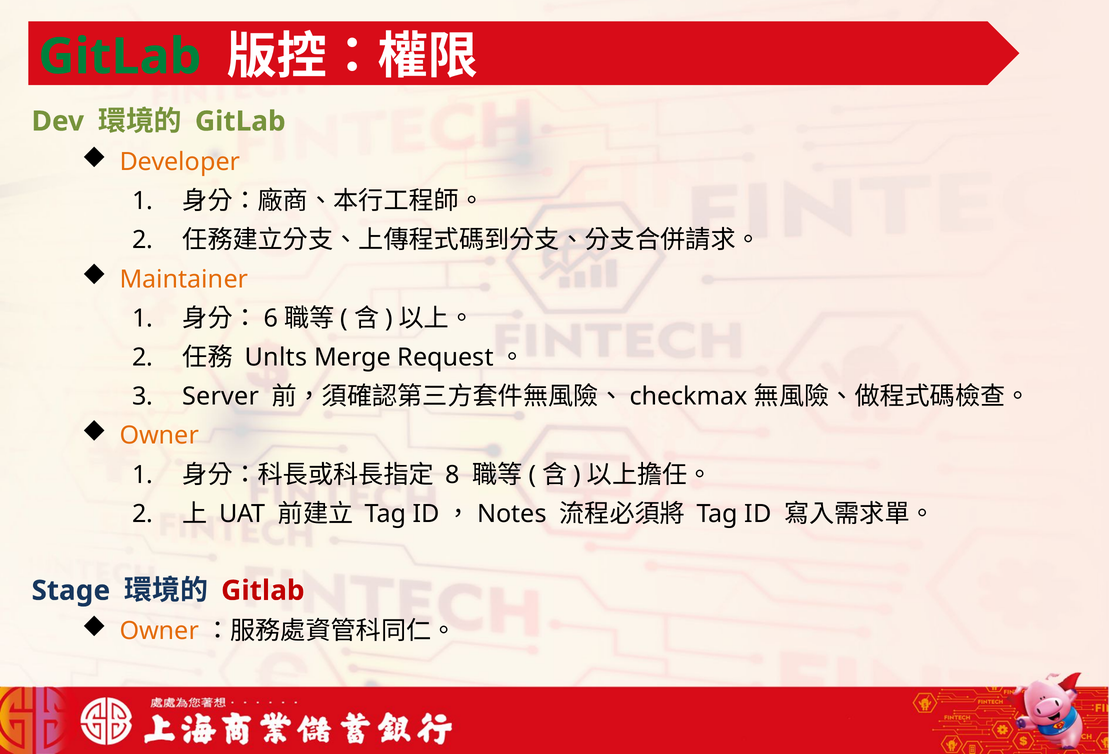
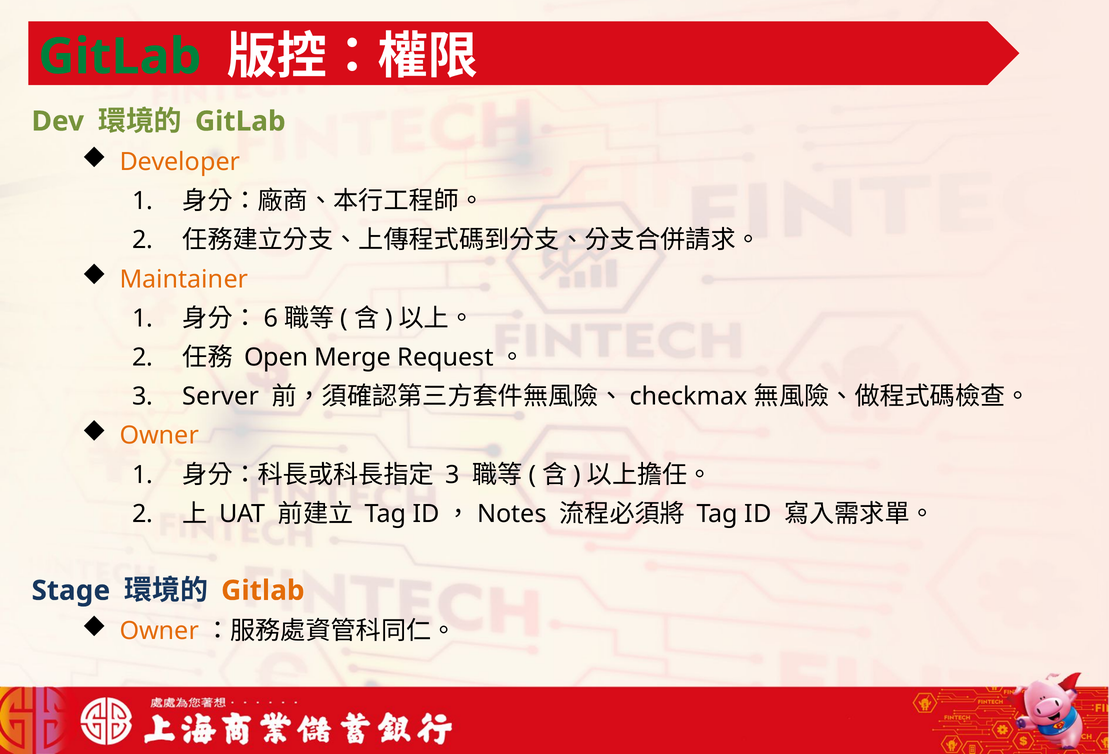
Unlts: Unlts -> Open (276, 358)
8: 8 -> 3 (453, 475)
Gitlab colour: red -> orange (263, 591)
